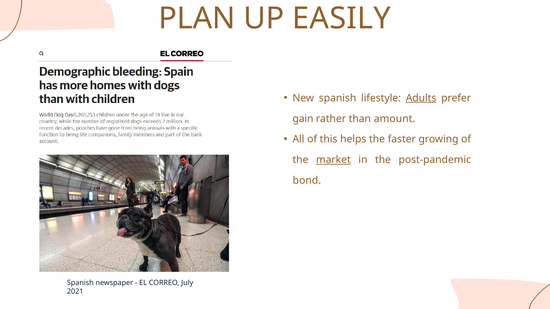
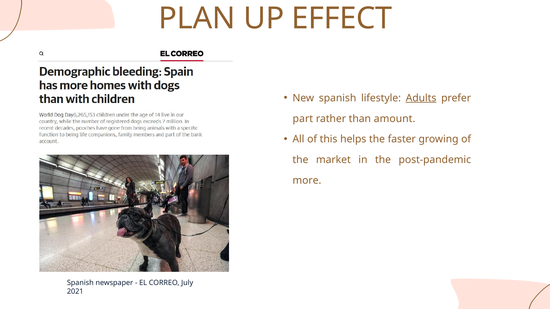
EASILY: EASILY -> EFFECT (342, 18)
gain: gain -> part (303, 119)
market underline: present -> none (333, 160)
bond: bond -> more (307, 181)
